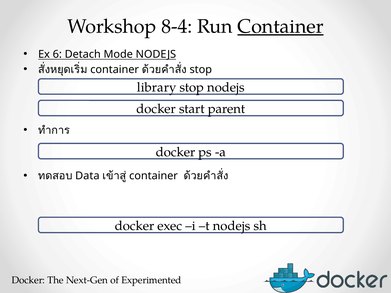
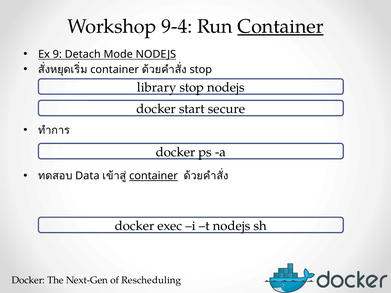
8-4: 8-4 -> 9-4 (177, 27)
6: 6 -> 9 (57, 54)
parent: parent -> secure (226, 109)
container underline: none -> present (154, 176)
Experimented: Experimented -> Rescheduling (151, 280)
